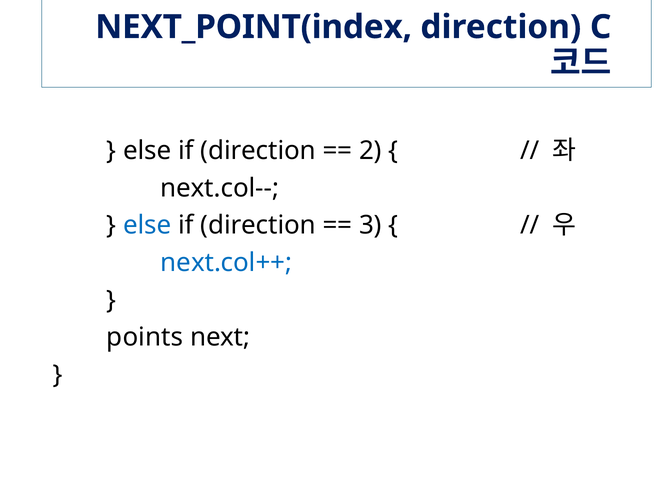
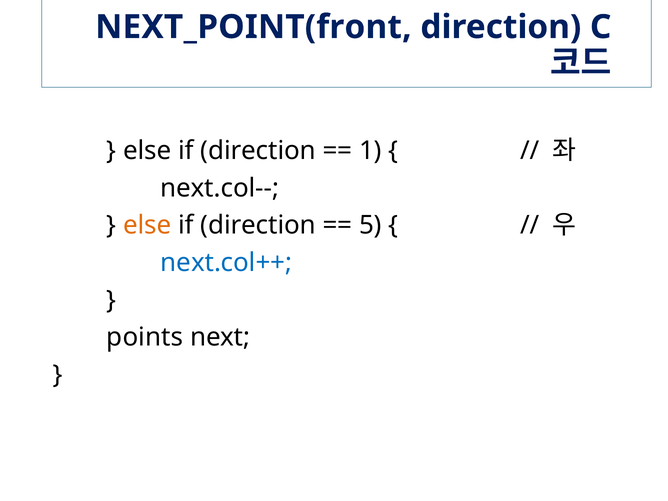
NEXT_POINT(index: NEXT_POINT(index -> NEXT_POINT(front (253, 27)
2: 2 -> 1 (370, 151)
else colour: blue -> orange (147, 225)
3: 3 -> 5 (370, 225)
